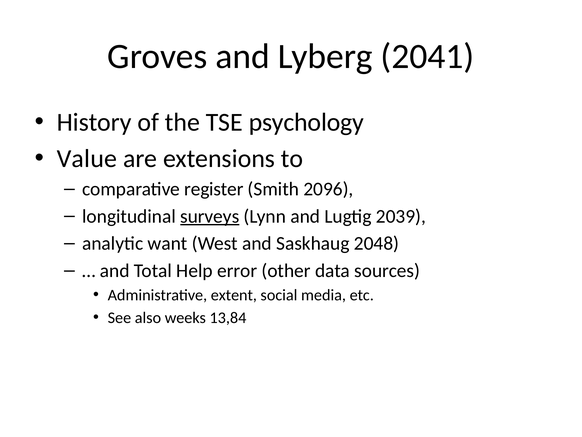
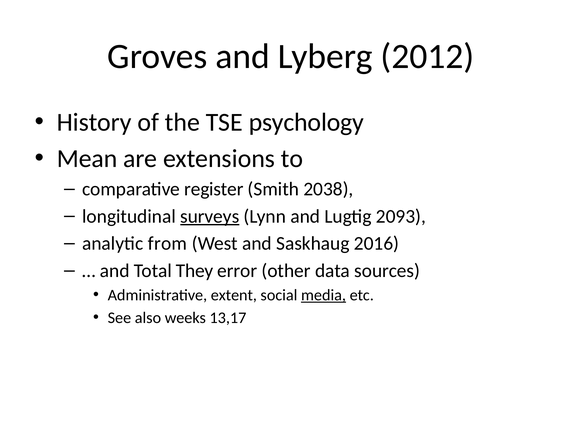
2041: 2041 -> 2012 (427, 56)
Value: Value -> Mean (87, 158)
2096: 2096 -> 2038 (328, 189)
2039: 2039 -> 2093 (401, 216)
want: want -> from (167, 243)
2048: 2048 -> 2016 (377, 243)
Help: Help -> They (195, 270)
media underline: none -> present (324, 295)
13,84: 13,84 -> 13,17 (228, 317)
